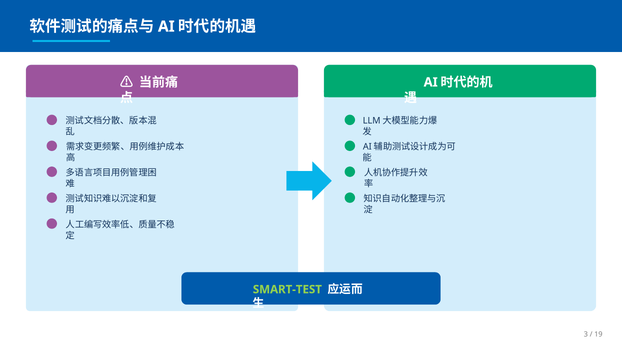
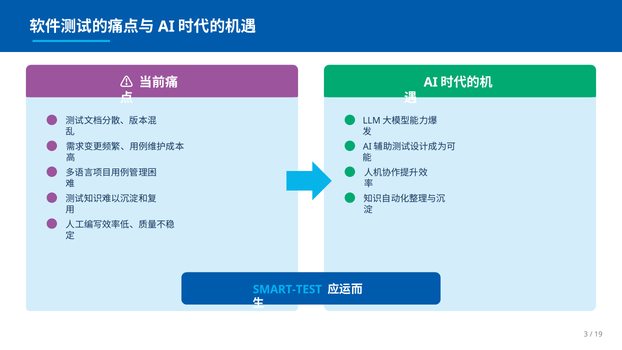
SMART-TEST colour: light green -> light blue (287, 289)
